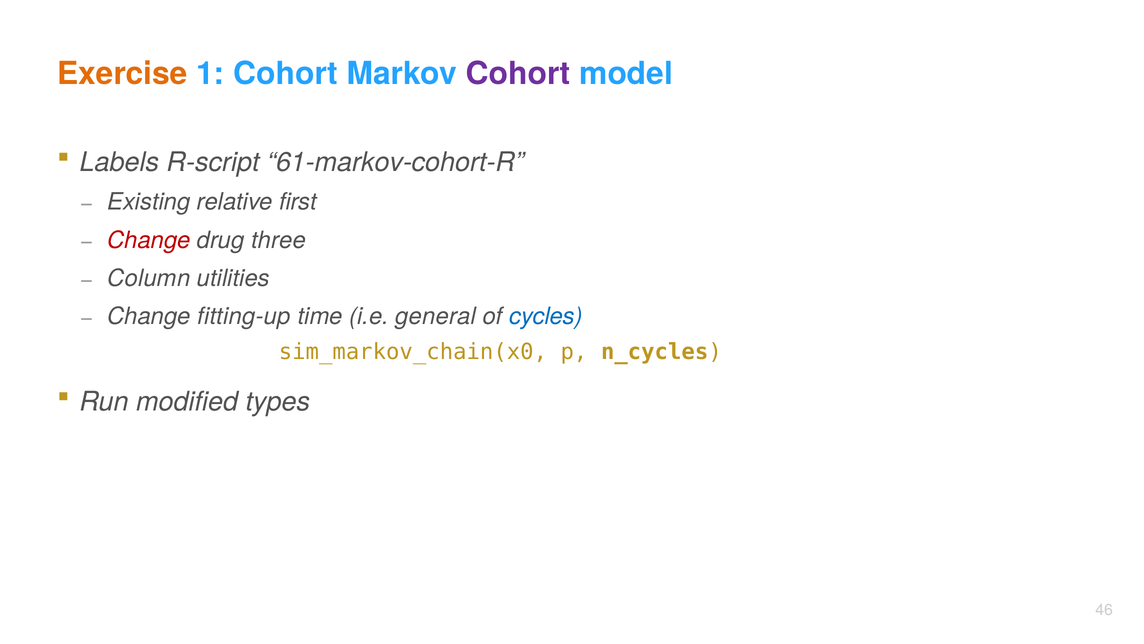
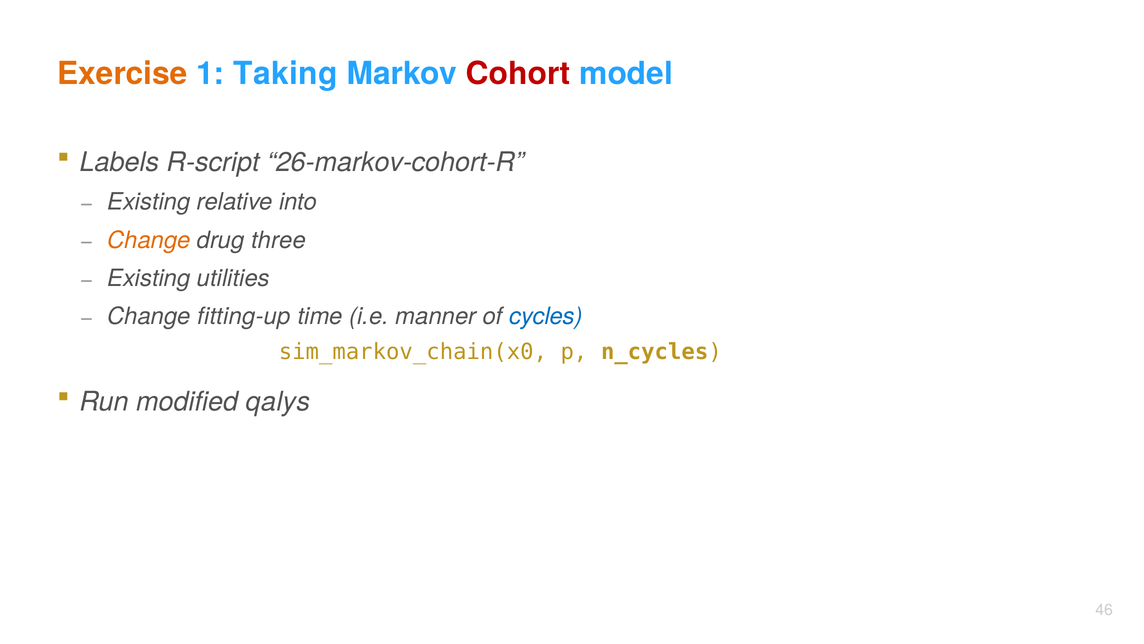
1 Cohort: Cohort -> Taking (285, 74)
Cohort colour: purple -> red (518, 74)
61-markov-cohort-R: 61-markov-cohort-R -> 26-markov-cohort-R (396, 162)
first: first -> into (298, 202)
Change colour: red -> orange (149, 240)
Column: Column -> Existing (149, 278)
general: general -> manner (436, 316)
types: types -> qalys (278, 401)
